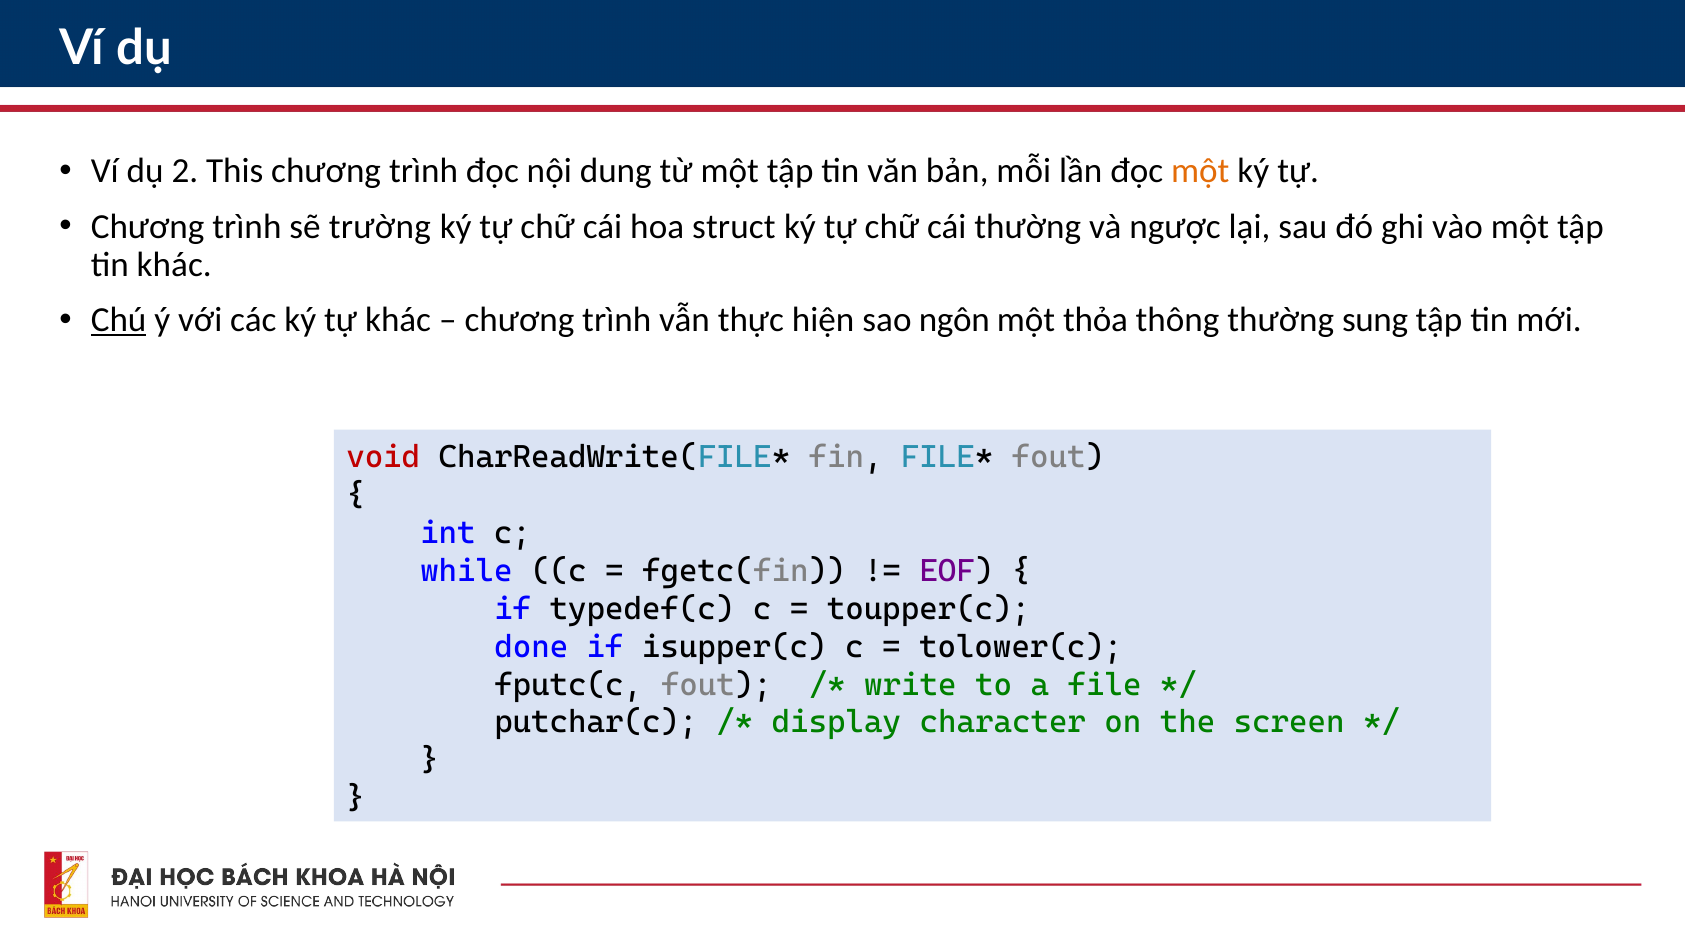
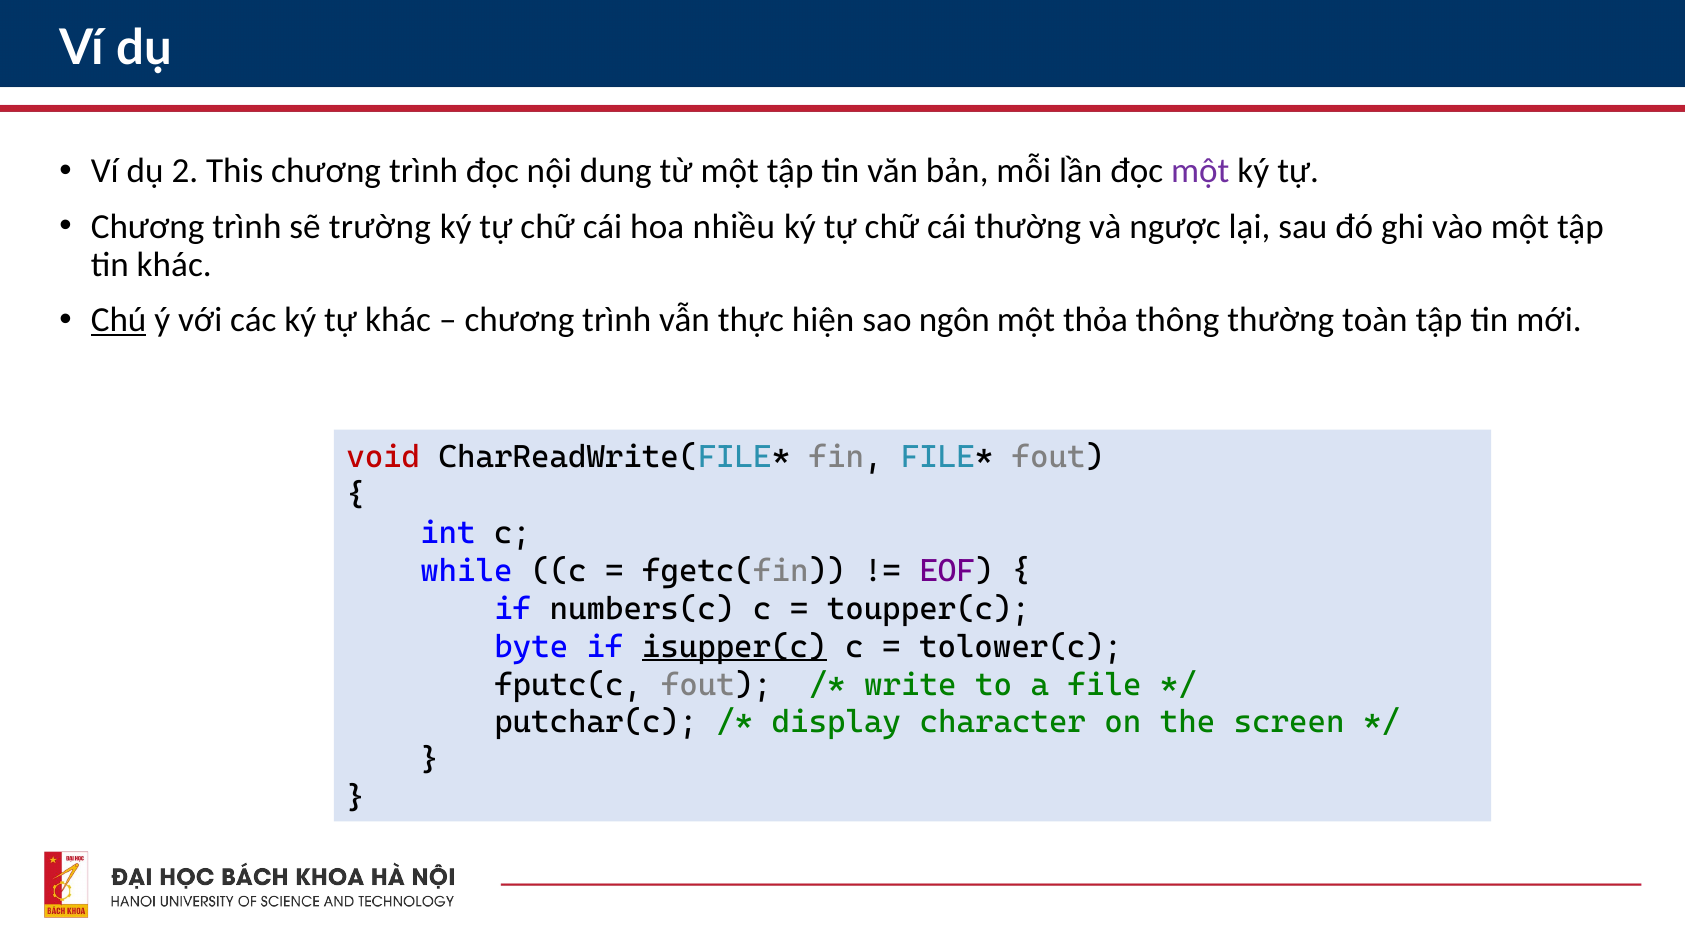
một colour: orange -> purple (1200, 171)
struct: struct -> nhiều (734, 227)
sung: sung -> toàn (1375, 320)
typedef(c: typedef(c -> numbers(c (642, 609)
done: done -> byte (531, 647)
isupper(c underline: none -> present (734, 647)
